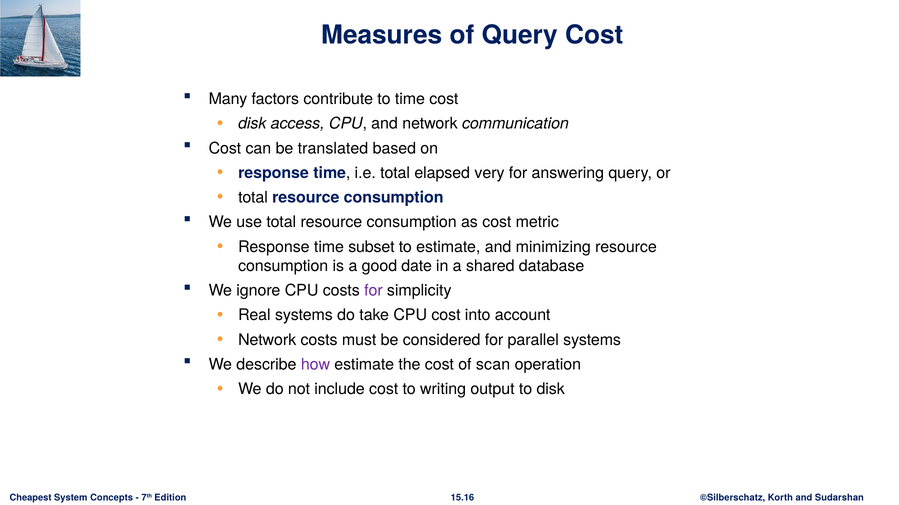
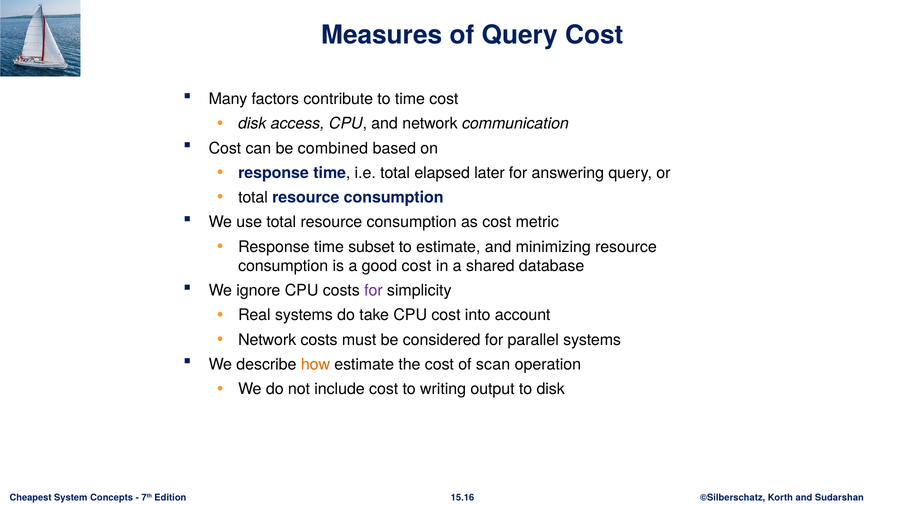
translated: translated -> combined (333, 148)
very: very -> later (490, 173)
good date: date -> cost (416, 266)
how colour: purple -> orange (315, 365)
